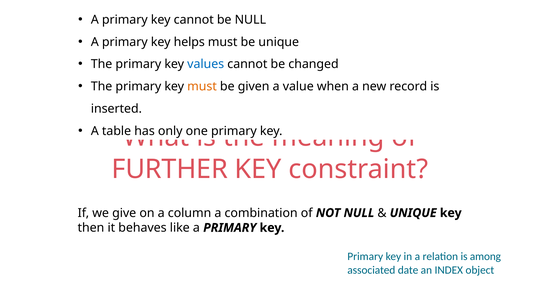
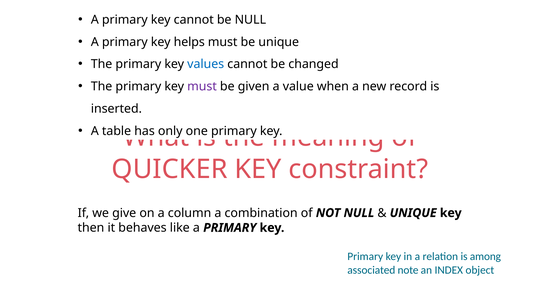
must colour: orange -> purple (202, 86)
FURTHER: FURTHER -> QUICKER (170, 169)
date: date -> note (408, 270)
